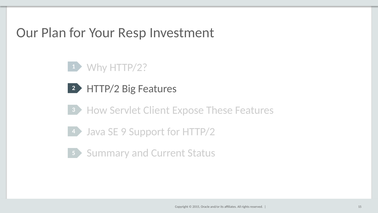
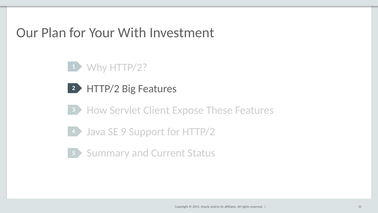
Resp: Resp -> With (132, 33)
